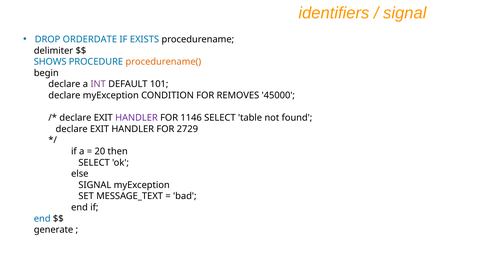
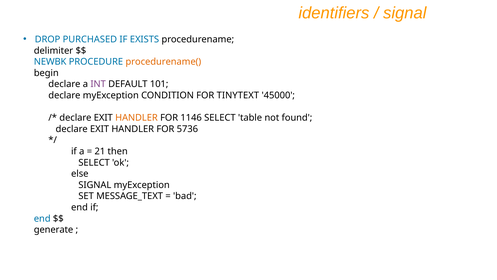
ORDERDATE: ORDERDATE -> PURCHASED (90, 39)
SHOWS: SHOWS -> NEWBK (50, 62)
REMOVES: REMOVES -> TINYTEXT (238, 95)
HANDLER colour: purple -> orange (136, 118)
2729: 2729 -> 5736 (187, 129)
20: 20 -> 21 (100, 151)
